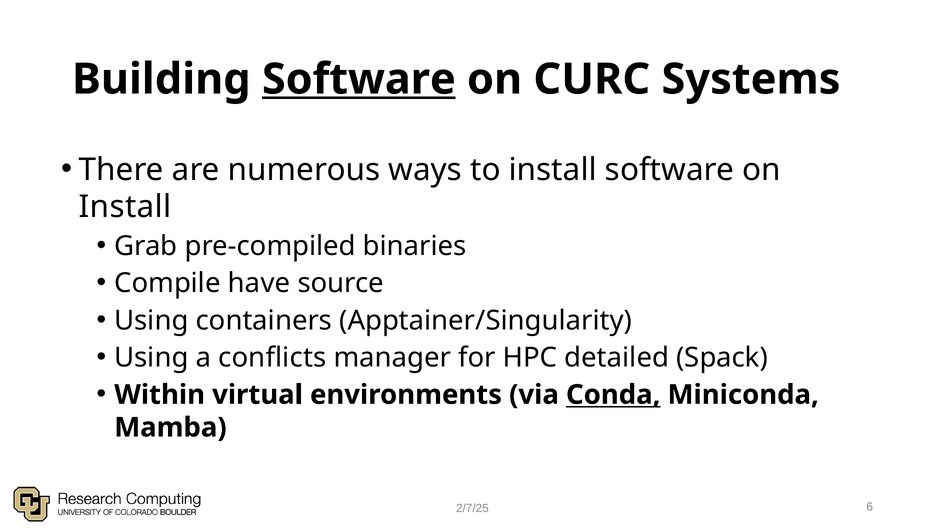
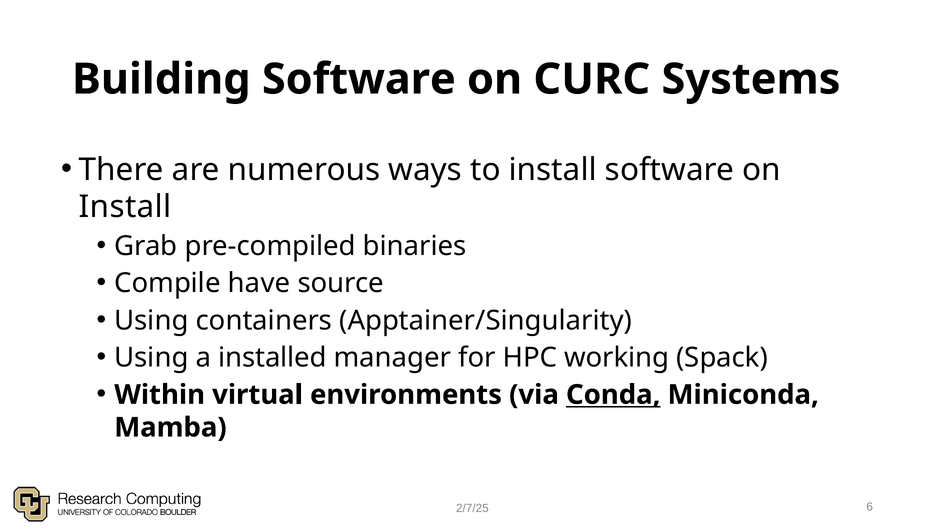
Software underline: present -> none (359, 79)
conflicts: conflicts -> installed (272, 358)
detailed: detailed -> working (617, 358)
